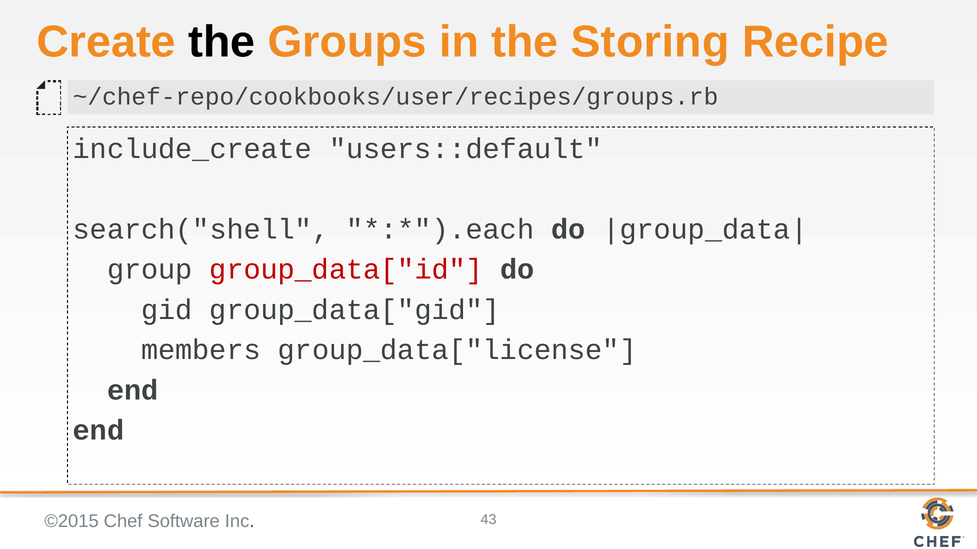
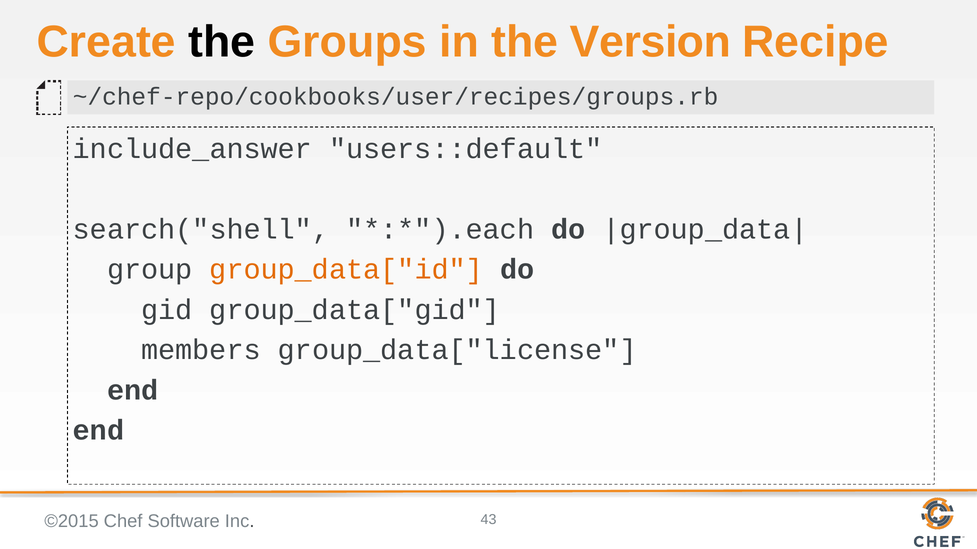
Storing: Storing -> Version (650, 42)
include_create: include_create -> include_answer (192, 149)
group_data["id colour: red -> orange (346, 270)
